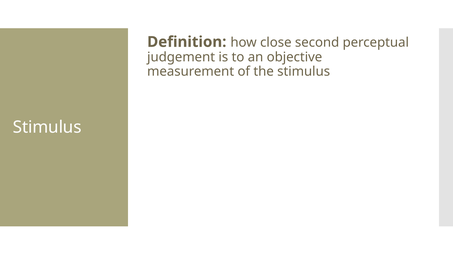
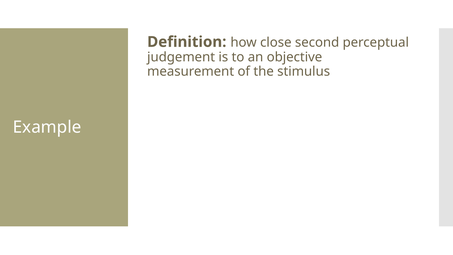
Stimulus: Stimulus -> Example (47, 127)
